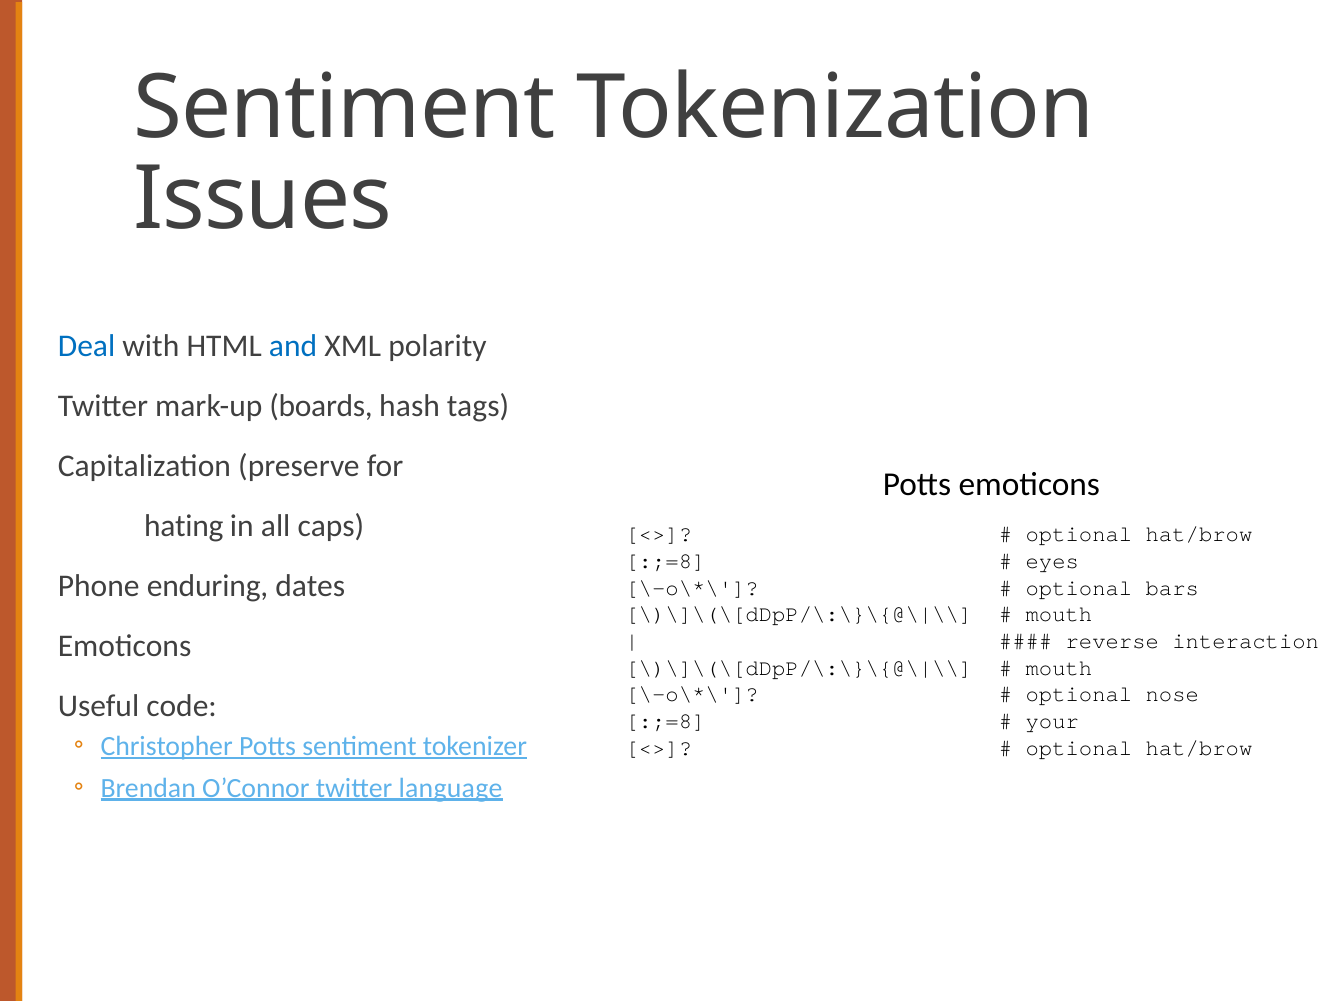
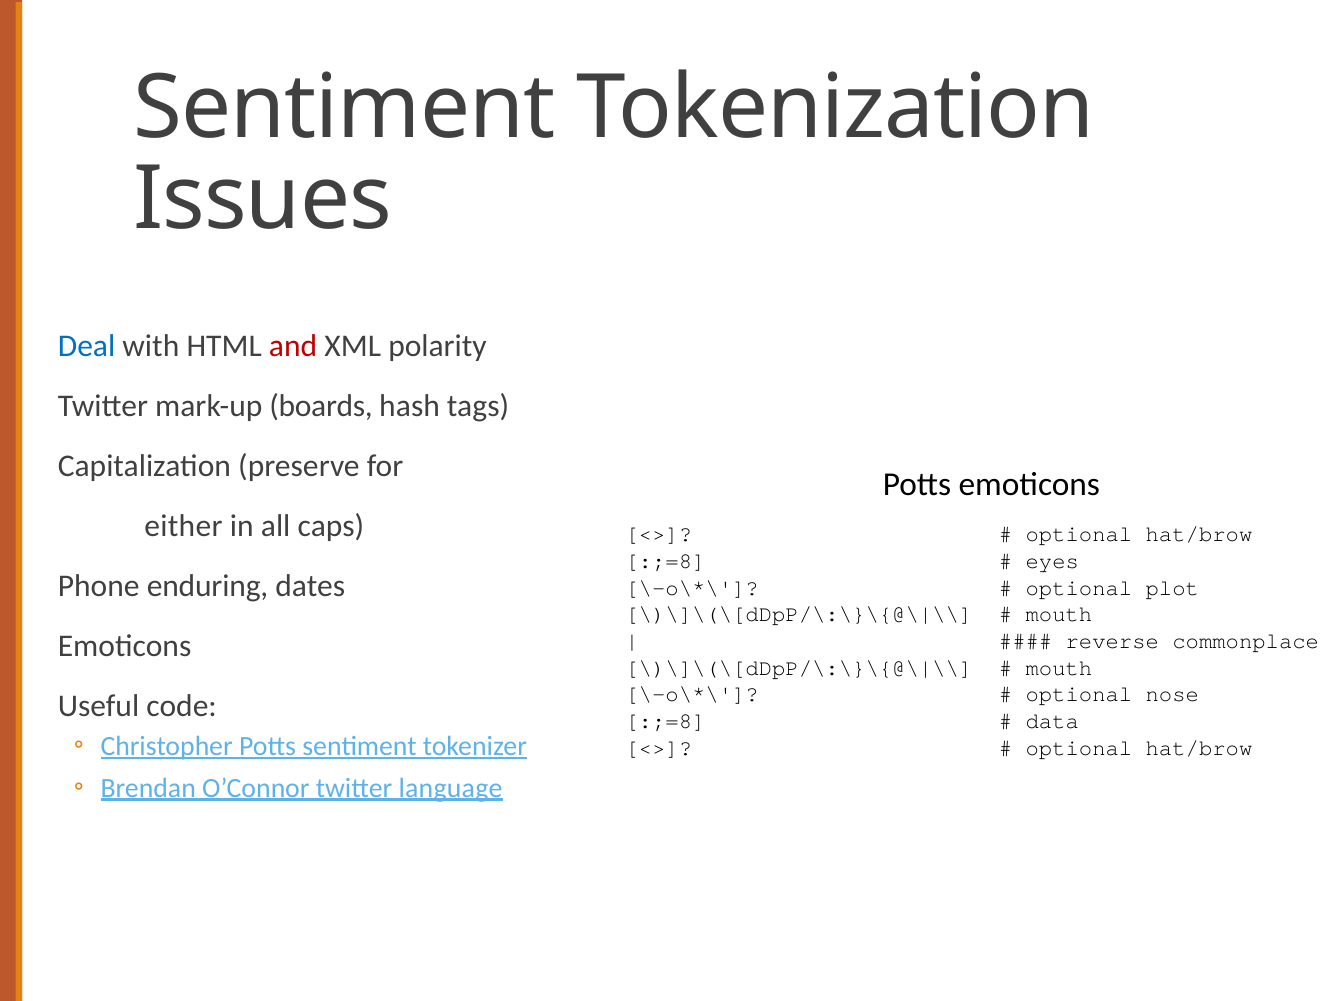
and colour: blue -> red (293, 346)
hating: hating -> either (183, 526)
bars: bars -> plot (1172, 588)
interaction: interaction -> commonplace (1246, 641)
your: your -> data (1052, 721)
